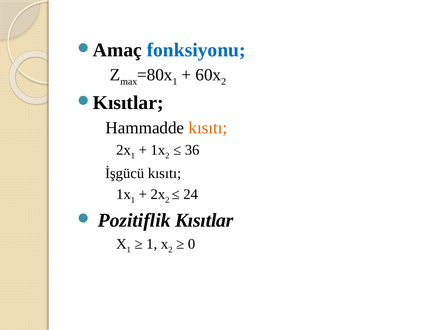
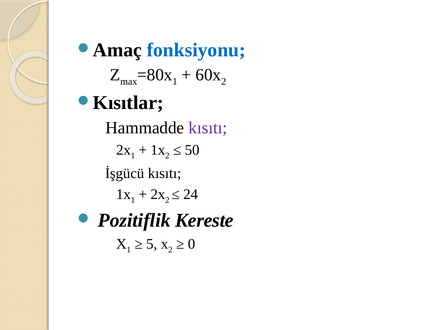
kısıtı colour: orange -> purple (208, 128)
36: 36 -> 50 (192, 150)
Pozitiflik Kısıtlar: Kısıtlar -> Kereste (204, 220)
1: 1 -> 5 (152, 244)
